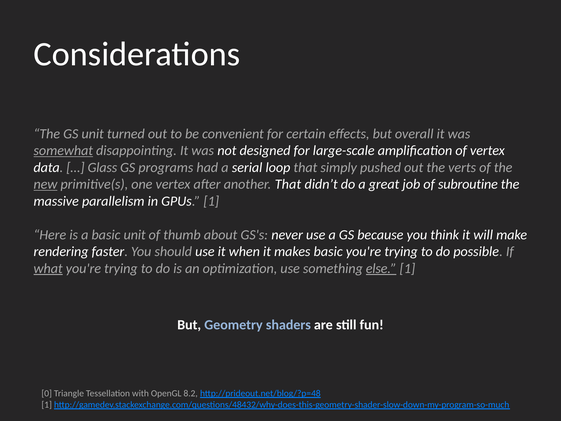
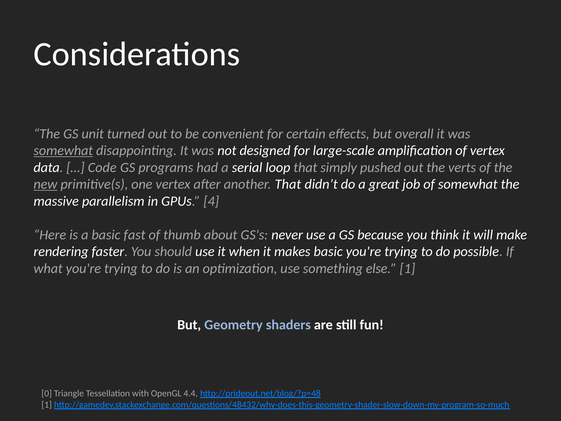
Glass: Glass -> Code (102, 167)
of subroutine: subroutine -> somewhat (468, 184)
GPUs 1: 1 -> 4 (211, 201)
basic unit: unit -> fast (135, 235)
what underline: present -> none (48, 268)
else underline: present -> none (381, 268)
8.2: 8.2 -> 4.4 (191, 393)
